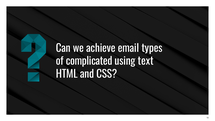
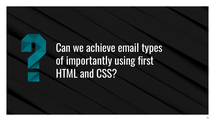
complicated: complicated -> importantly (89, 61)
text: text -> first (146, 61)
